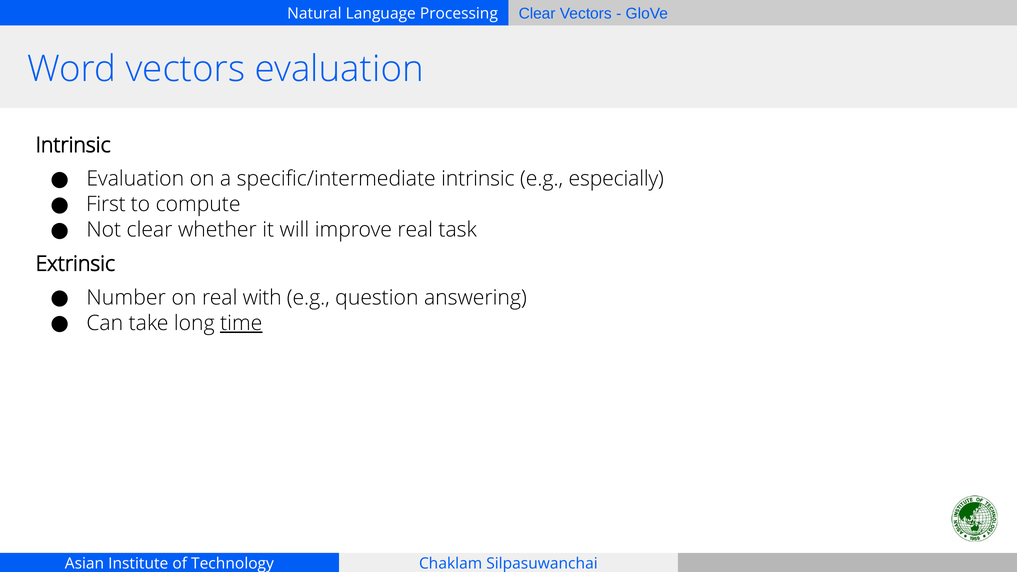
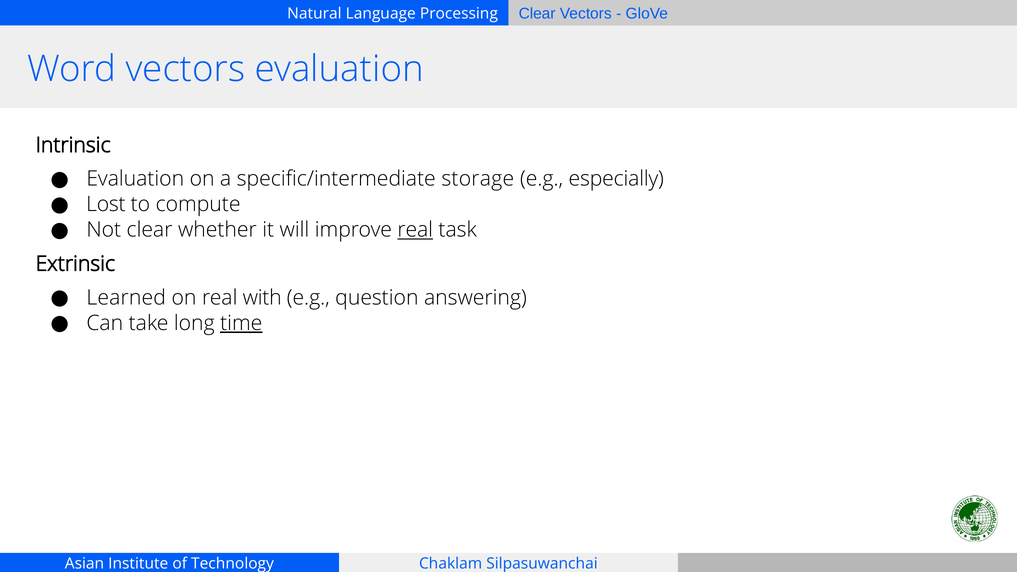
specific/intermediate intrinsic: intrinsic -> storage (478, 179)
First: First -> Lost (106, 204)
real underline: none -> present (415, 230)
Number: Number -> Learned (126, 298)
